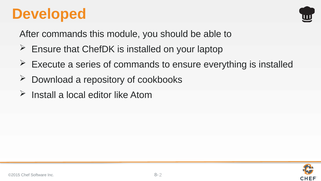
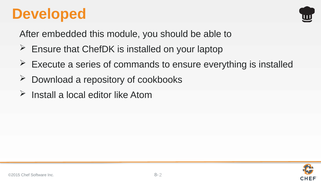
After commands: commands -> embedded (64, 34)
